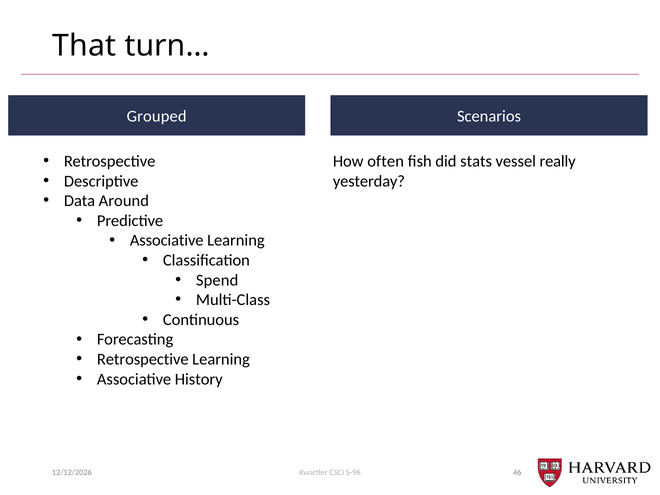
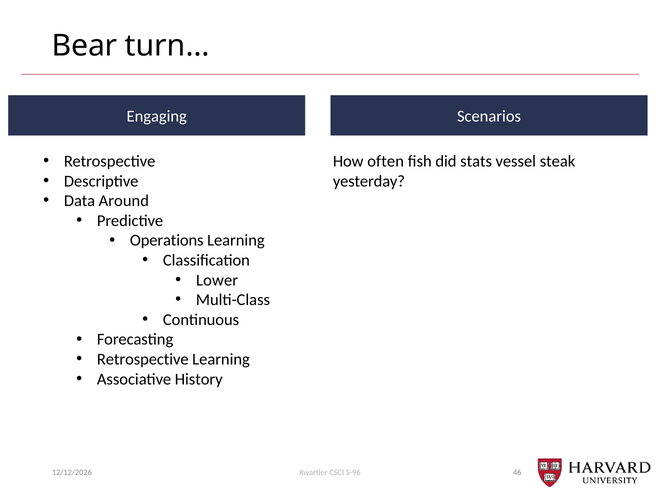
That: That -> Bear (85, 46)
Grouped: Grouped -> Engaging (157, 116)
really: really -> steak (558, 161)
Associative: Associative -> Operations (167, 240)
Spend: Spend -> Lower (217, 280)
